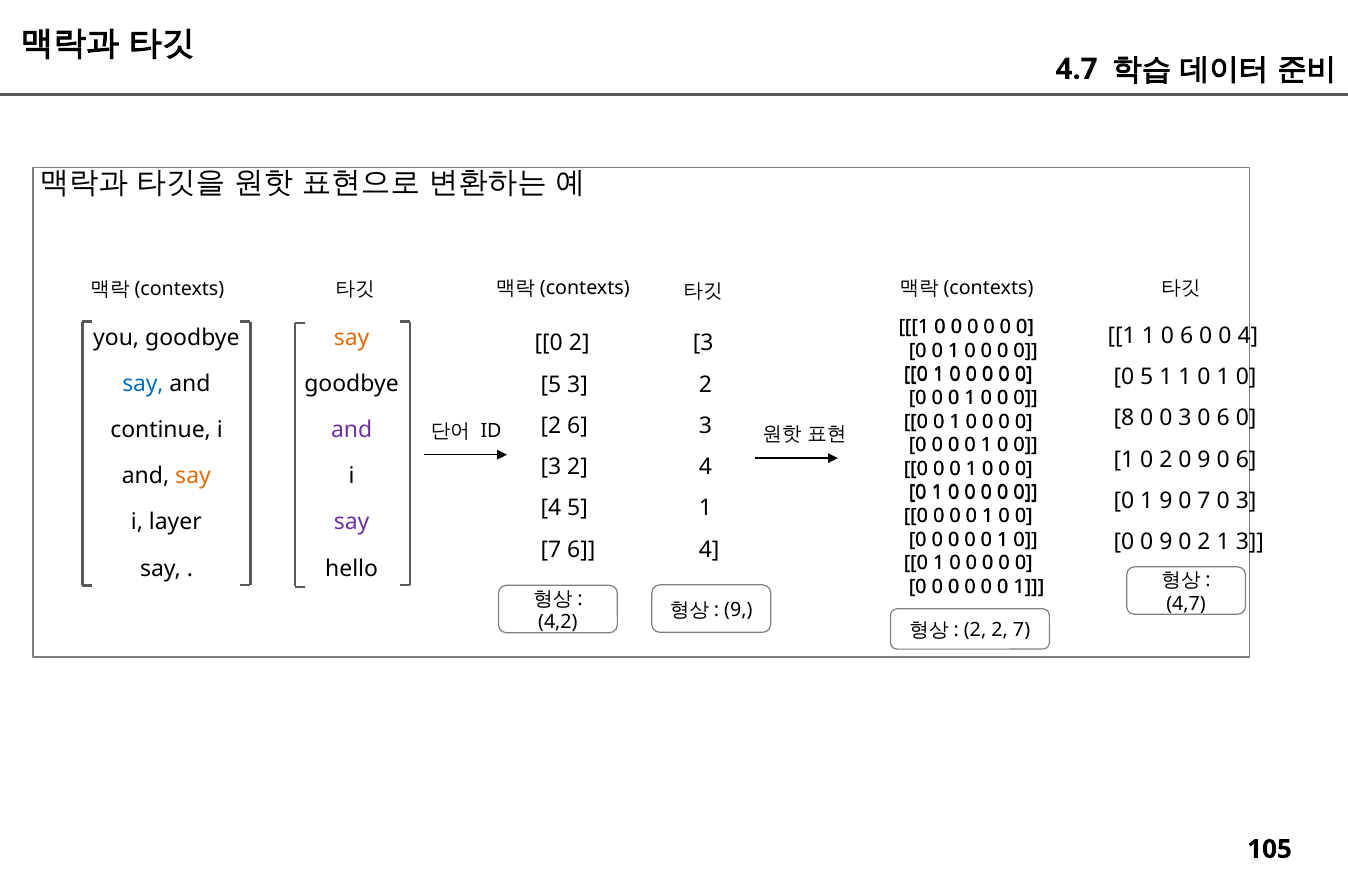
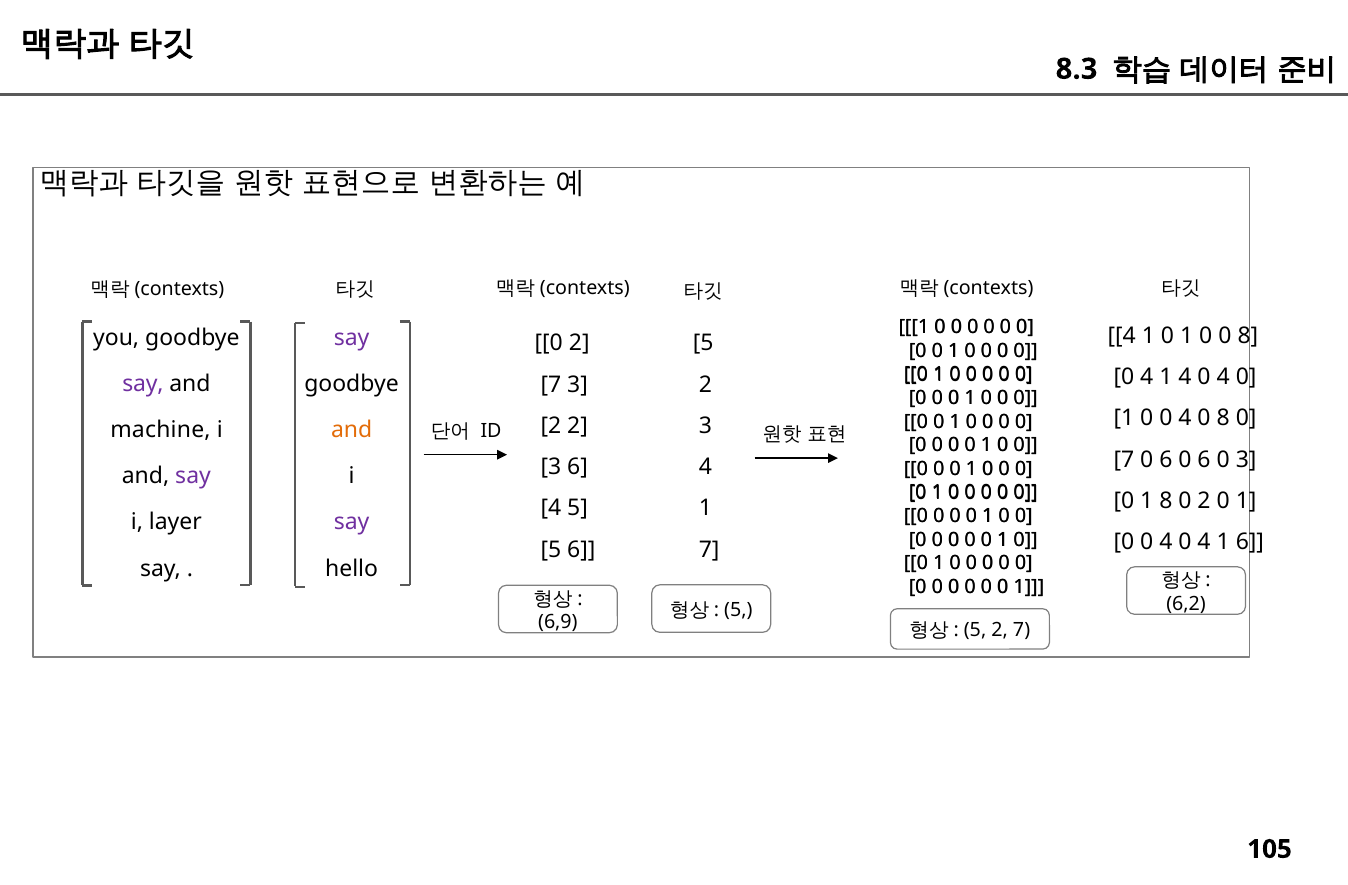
4.7: 4.7 -> 8.3 (1077, 69)
1: 1 -> 4 (1122, 336)
1 0 6: 6 -> 1 (1187, 336)
0 0 4: 4 -> 8 (1248, 336)
say colour: orange -> purple (352, 338)
3: 3 -> 5 (703, 343)
5: 5 -> 4 (1147, 377)
1: 1 -> 4 (1185, 377)
1: 1 -> 4 (1223, 377)
say colour: blue -> purple (143, 384)
5: 5 -> 7 (551, 385)
8: 8 -> 1 (1124, 418)
3: 3 -> 4 (1185, 418)
6: 6 -> 8 (1223, 418)
2 6: 6 -> 2 (577, 426)
continue: continue -> machine (160, 430)
and colour: purple -> orange (352, 430)
1: 1 -> 7 (1124, 460)
2: 2 -> 6 (1166, 460)
9: 9 -> 6 (1204, 460)
6: 6 -> 3 (1246, 460)
2: 2 -> 6 (577, 467)
say colour: orange -> purple (193, 476)
1 9: 9 -> 8 (1166, 501)
7: 7 -> 2 (1204, 501)
3: 3 -> 1 (1246, 501)
9: 9 -> 4 (1166, 542)
2: 2 -> 4 (1204, 542)
1 3: 3 -> 6 (1250, 542)
7: 7 -> 5 (551, 550)
4: 4 -> 7 (709, 550)
4,7: 4,7 -> 6,2 (1186, 604)
9: 9 -> 5 (738, 610)
4,2: 4,2 -> 6,9 (558, 622)
2: 2 -> 5 (975, 631)
